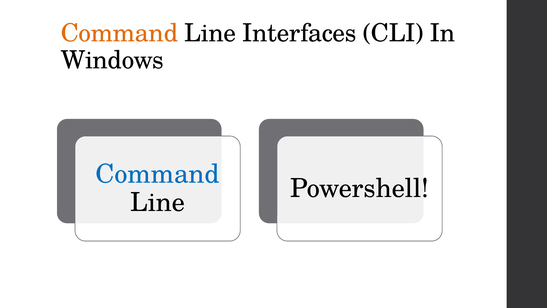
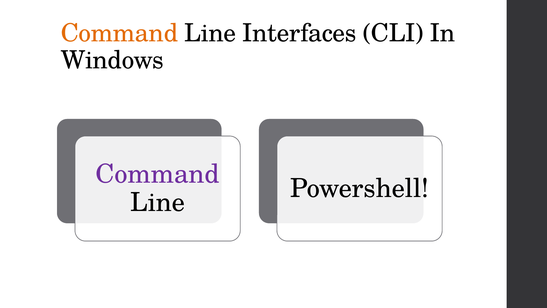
Command colour: blue -> purple (158, 174)
